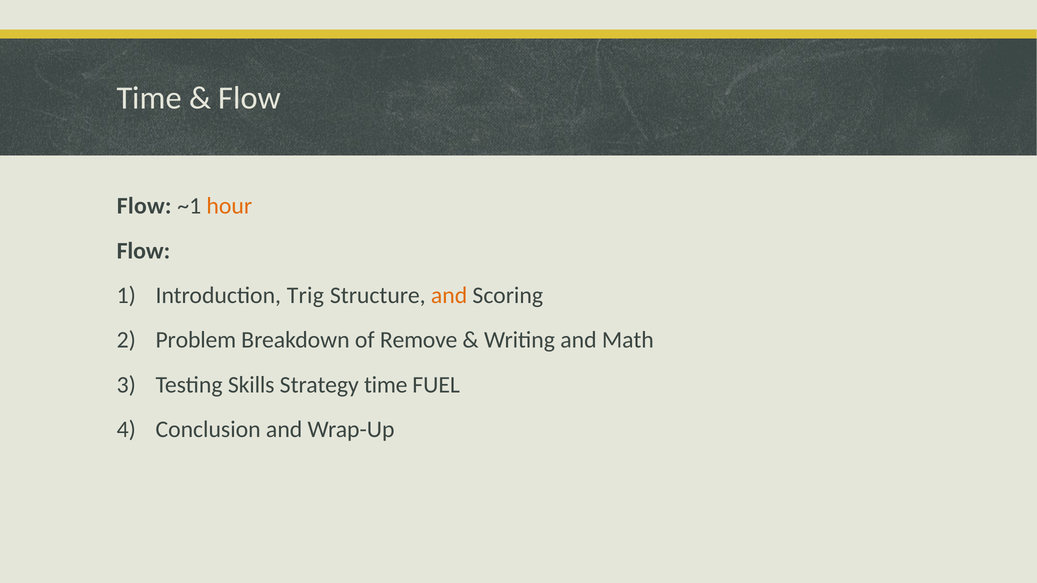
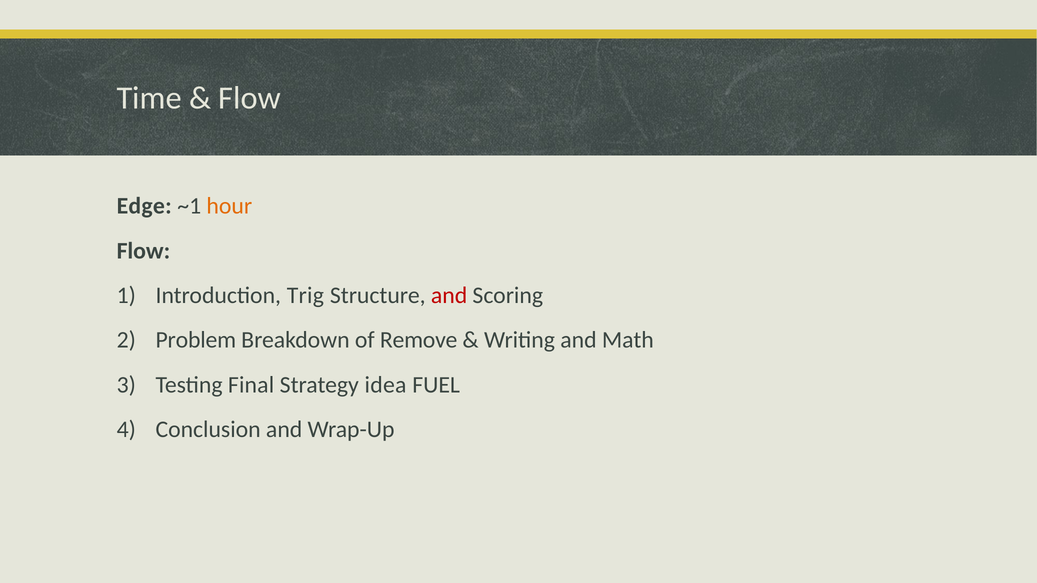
Flow: Flow -> Edge (144, 206)
and colour: orange -> red (449, 296)
Skills: Skills -> Final (251, 385)
Strategy time: time -> idea (386, 385)
